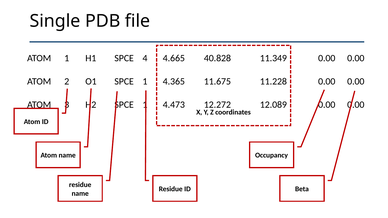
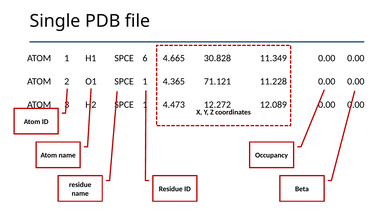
4: 4 -> 6 (145, 58)
40.828: 40.828 -> 30.828 (217, 58)
11.675: 11.675 -> 71.121 (217, 82)
